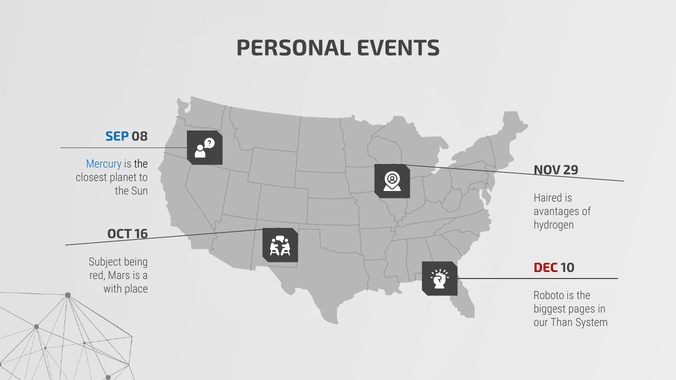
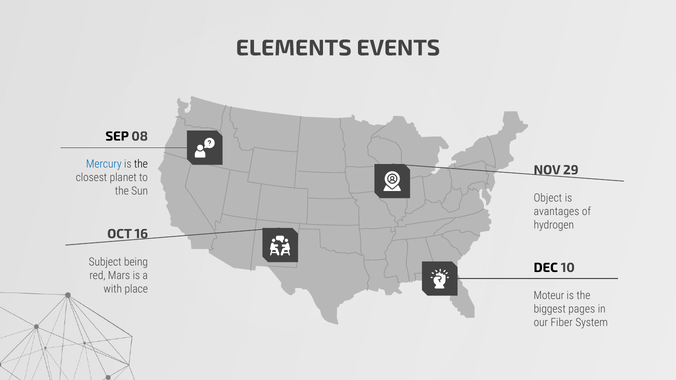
PERSONAL: PERSONAL -> ELEMENTS (294, 48)
SEP colour: blue -> black (117, 136)
Haired: Haired -> Object (548, 198)
DEC colour: red -> black (546, 268)
Roboto: Roboto -> Moteur (549, 296)
Than: Than -> Fiber (562, 323)
